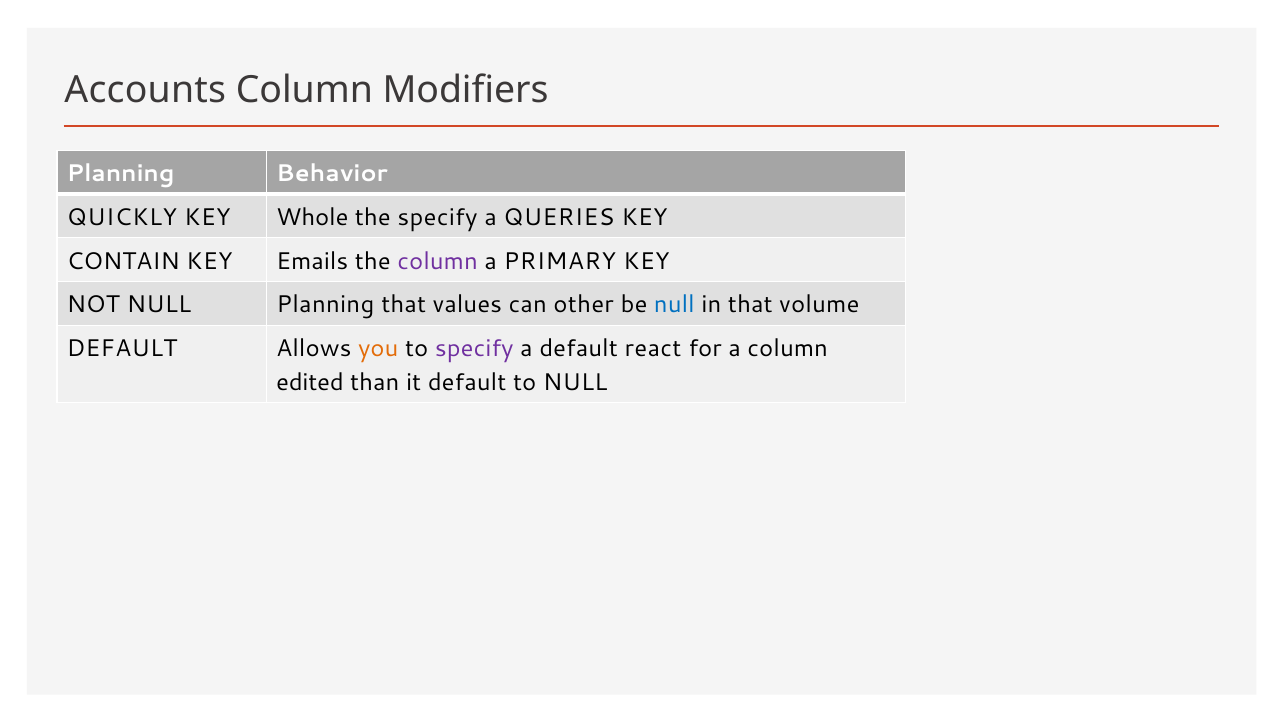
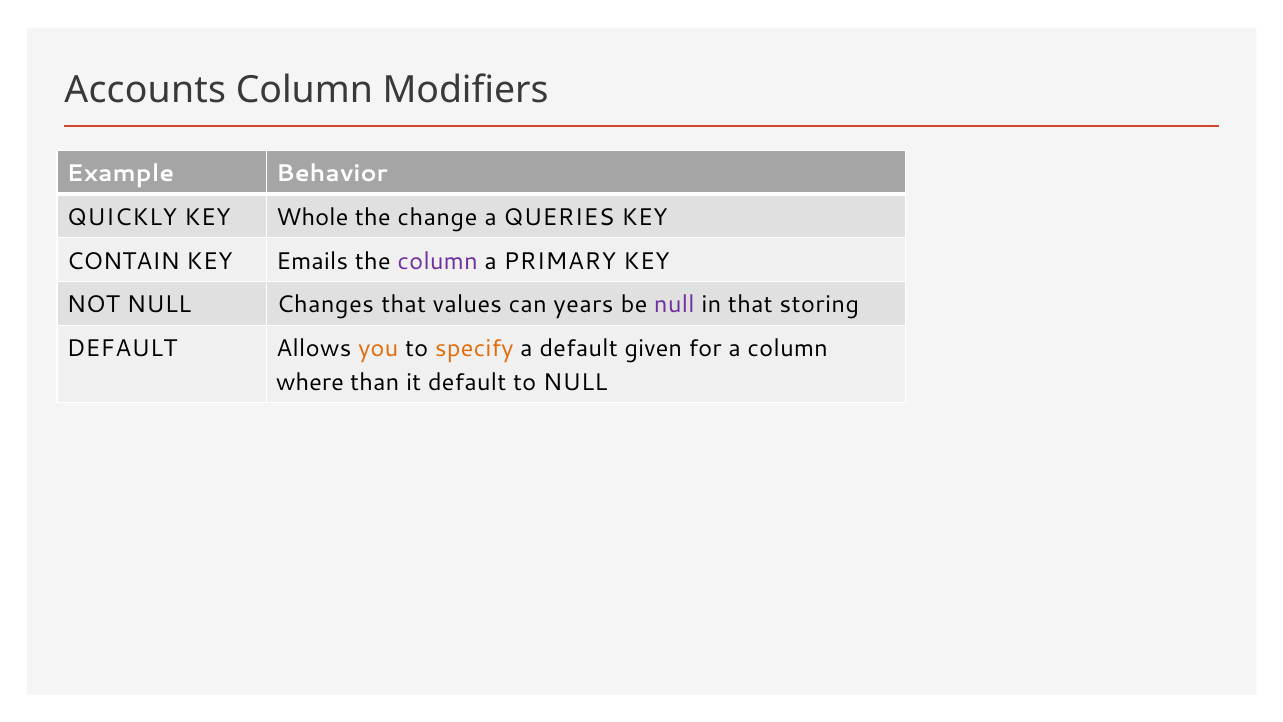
Planning: Planning -> Example (120, 174)
the specify: specify -> change (437, 217)
NULL Planning: Planning -> Changes (325, 305)
other: other -> years (584, 305)
null colour: blue -> purple (674, 305)
volume: volume -> storing (819, 305)
specify colour: purple -> orange (474, 348)
react: react -> given (653, 348)
edited: edited -> where (310, 382)
